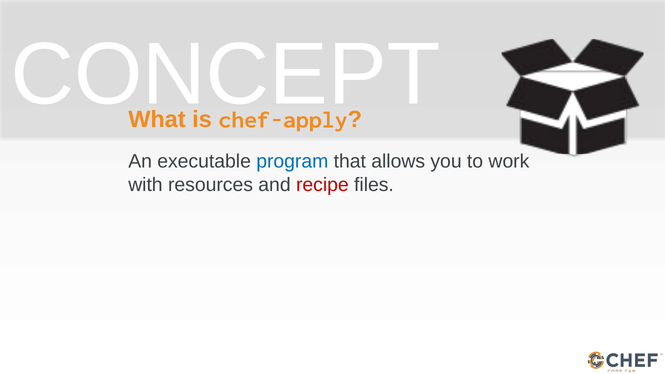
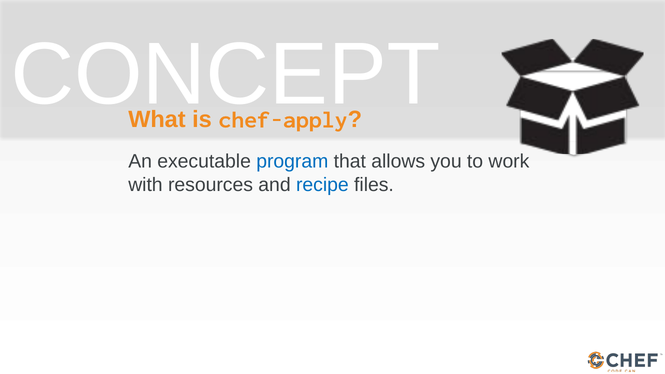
recipe colour: red -> blue (322, 185)
